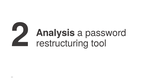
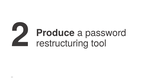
Analysis: Analysis -> Produce (55, 33)
